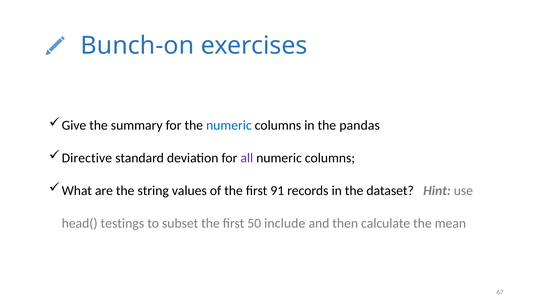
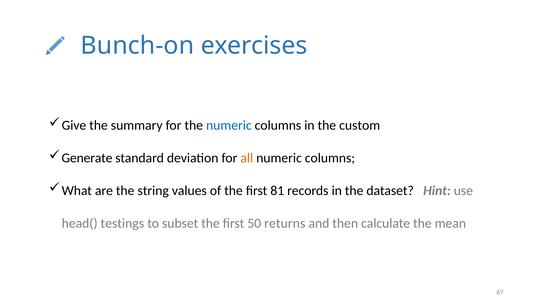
pandas: pandas -> custom (360, 126)
Directive: Directive -> Generate (87, 158)
all colour: purple -> orange (247, 158)
91: 91 -> 81 (277, 191)
include: include -> returns (285, 224)
